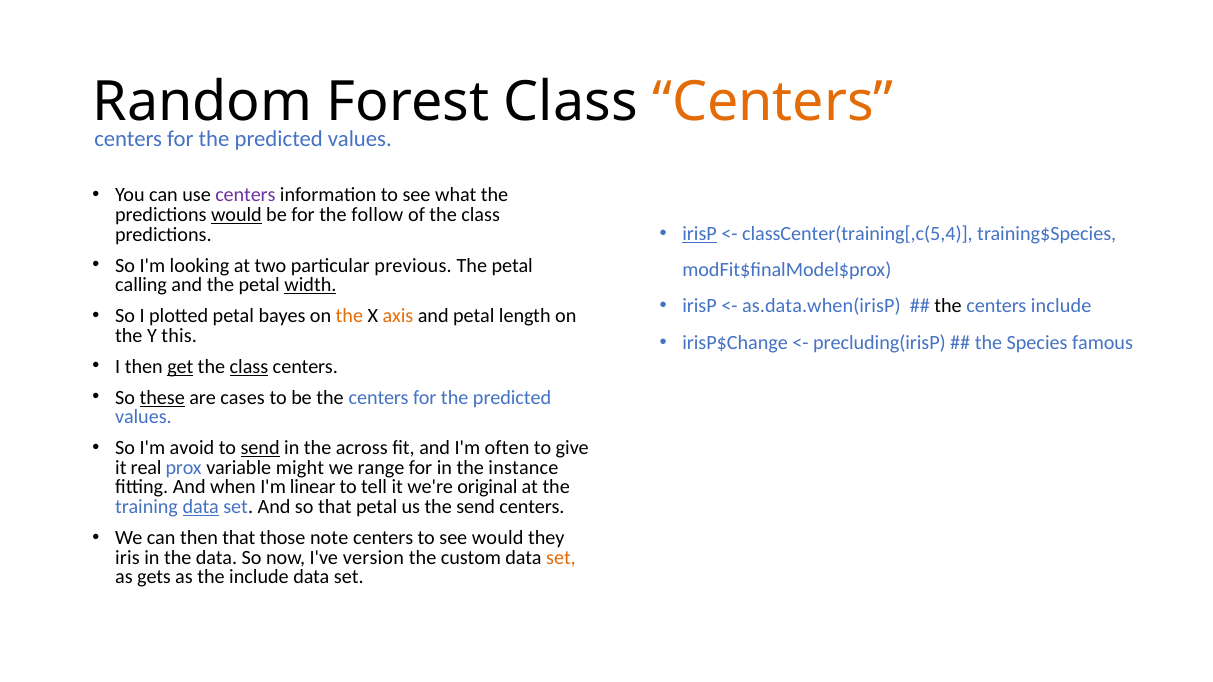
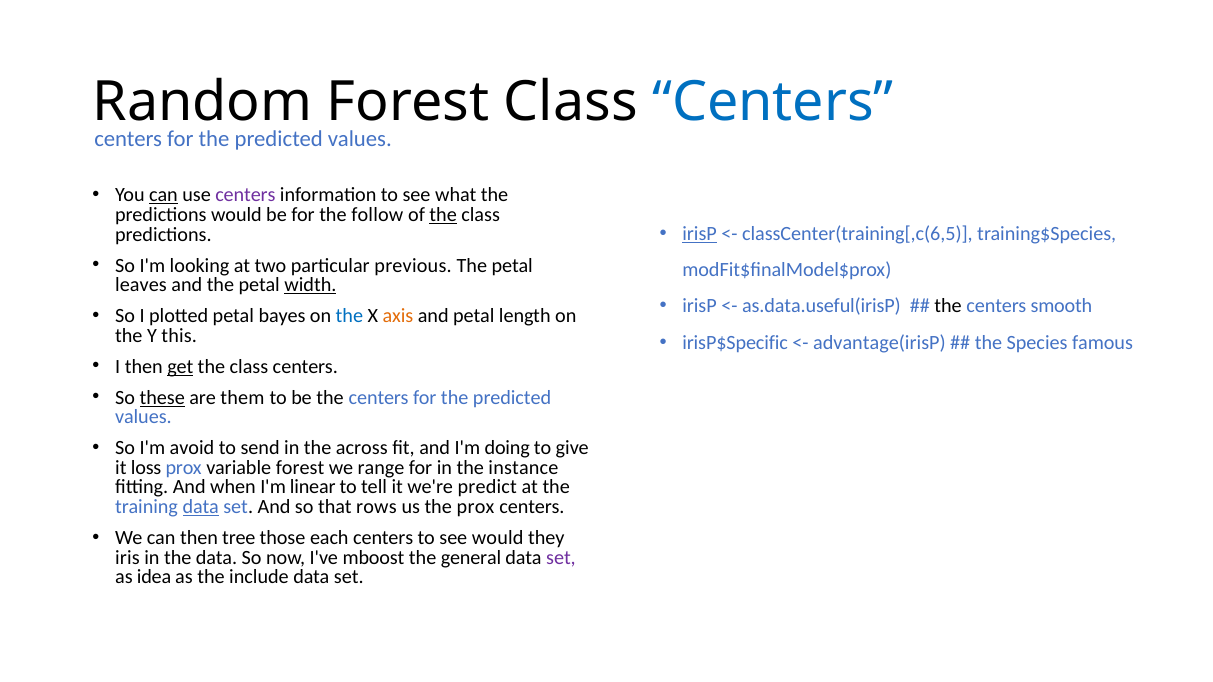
Centers colour: orange -> blue (773, 102)
can underline: none -> present (163, 195)
would underline: present -> none (236, 215)
the underline: none -> present (443, 215)
classCenter(training[,c(5,4: classCenter(training[,c(5,4 -> classCenter(training[,c(6,5 (857, 234)
calling: calling -> leaves (141, 285)
as.data.when(irisP: as.data.when(irisP -> as.data.useful(irisP (821, 306)
centers include: include -> smooth (1061, 306)
the colour: orange -> blue (349, 316)
irisP$Change: irisP$Change -> irisP$Specific (735, 343)
precluding(irisP: precluding(irisP -> advantage(irisP (879, 343)
class underline: present -> none (249, 367)
cases: cases -> them (243, 398)
send underline: present -> none (260, 448)
often: often -> doing (507, 448)
real: real -> loss (146, 468)
variable might: might -> forest (300, 468)
original: original -> predict (487, 488)
that petal: petal -> rows (376, 507)
the send: send -> prox (476, 507)
then that: that -> tree (239, 538)
note: note -> each (329, 538)
version: version -> mboost (374, 558)
custom: custom -> general (471, 558)
set colour: orange -> purple (561, 558)
gets: gets -> idea (154, 577)
